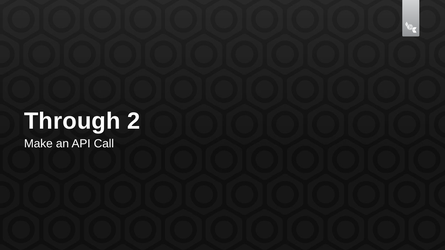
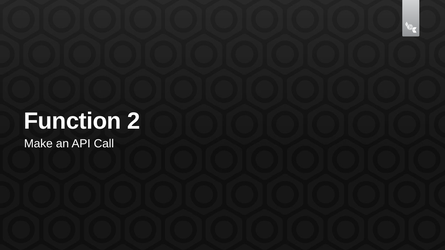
Through: Through -> Function (72, 121)
